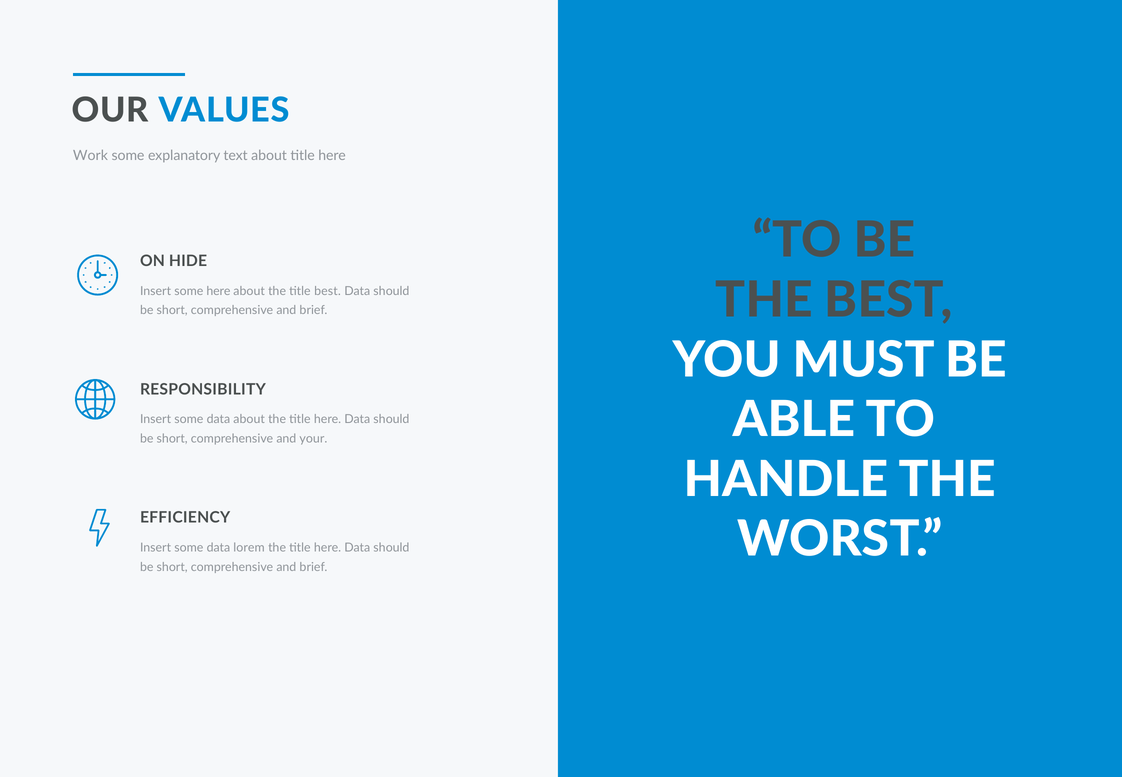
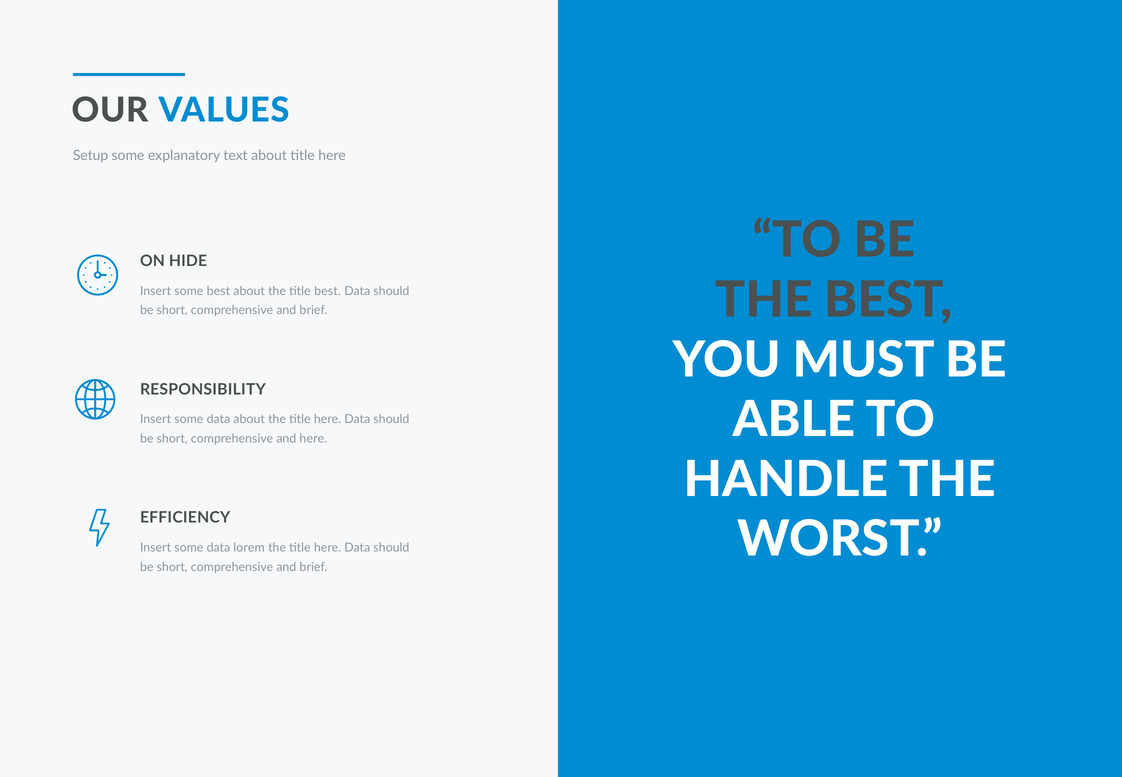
Work: Work -> Setup (91, 156)
some here: here -> best (218, 291)
and your: your -> here (313, 439)
